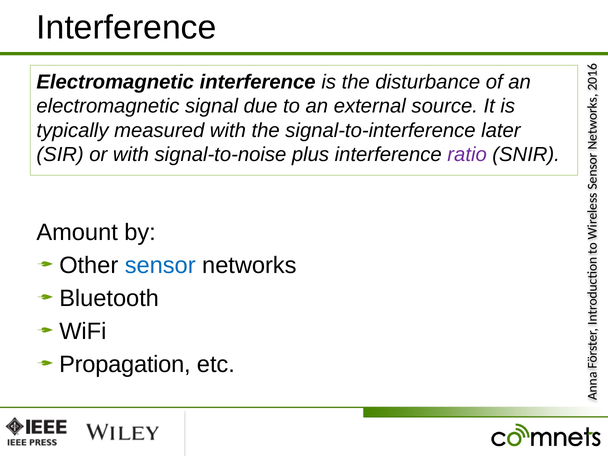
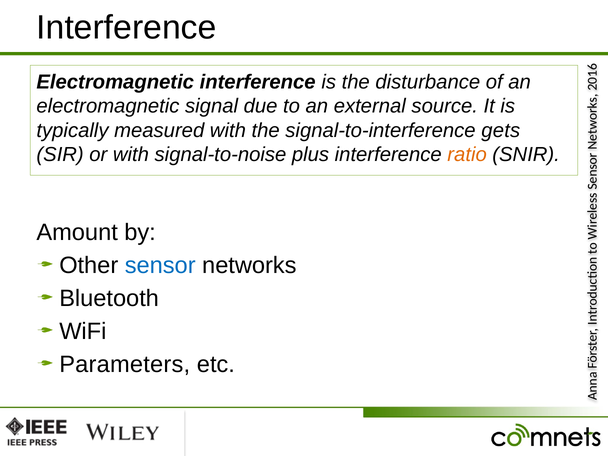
later: later -> gets (501, 130)
ratio colour: purple -> orange (467, 155)
Propagation: Propagation -> Parameters (125, 365)
